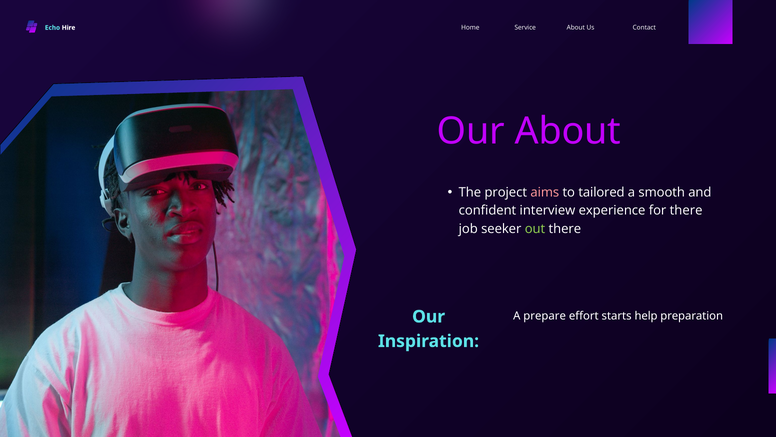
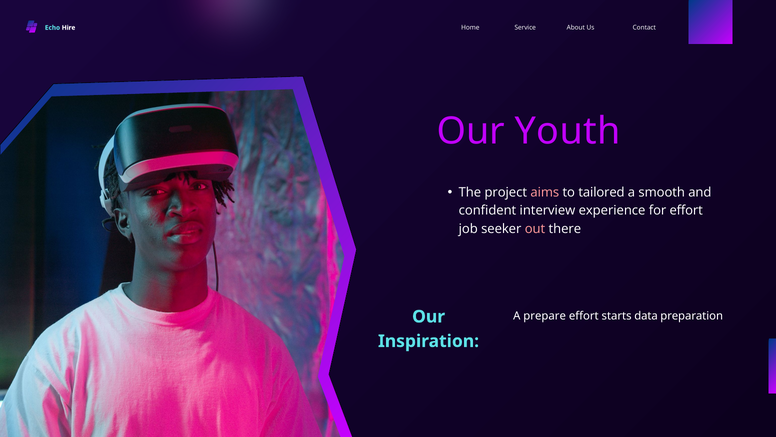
Our About: About -> Youth (568, 131)
for there: there -> effort (686, 210)
out colour: light green -> pink (535, 229)
help: help -> data (646, 316)
